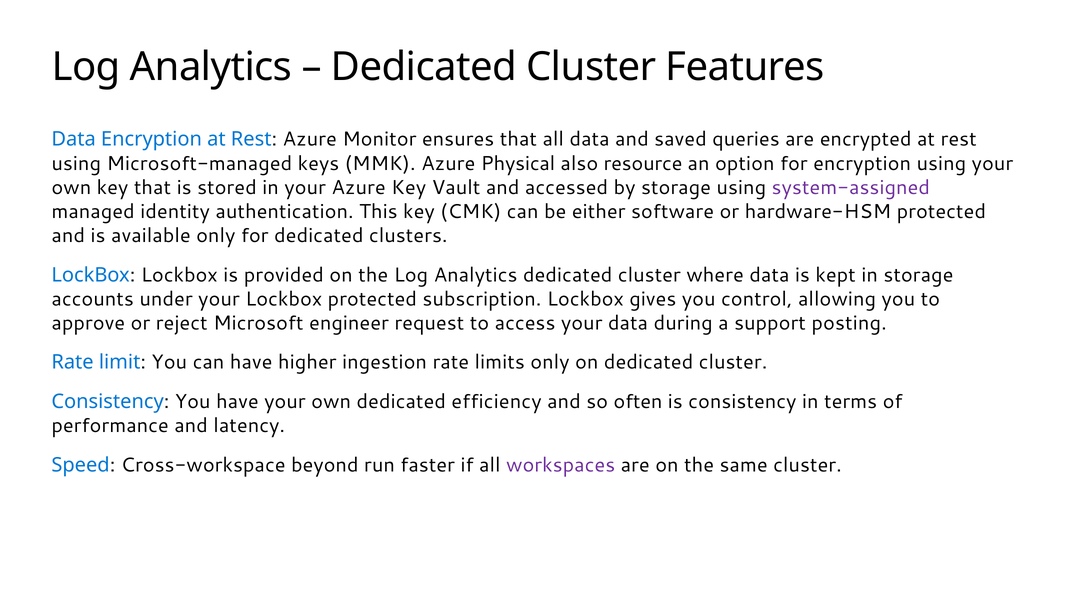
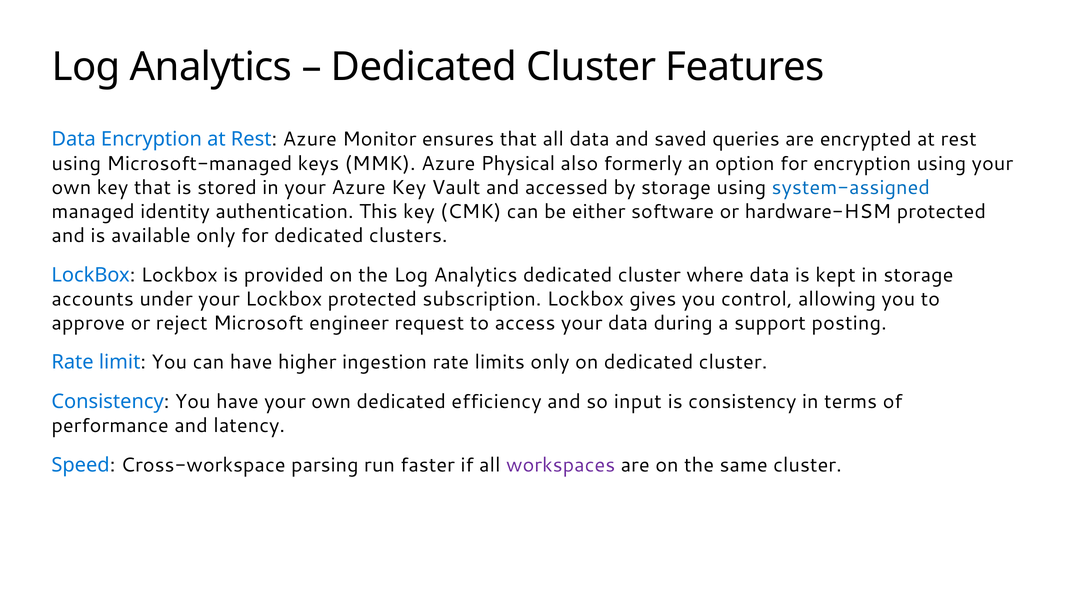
resource: resource -> formerly (643, 163)
system-assigned colour: purple -> blue (851, 187)
often: often -> input (638, 401)
beyond: beyond -> parsing (325, 465)
